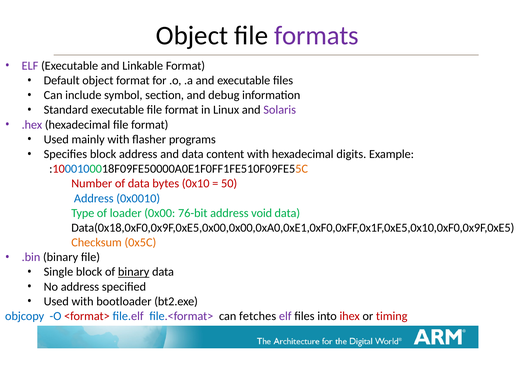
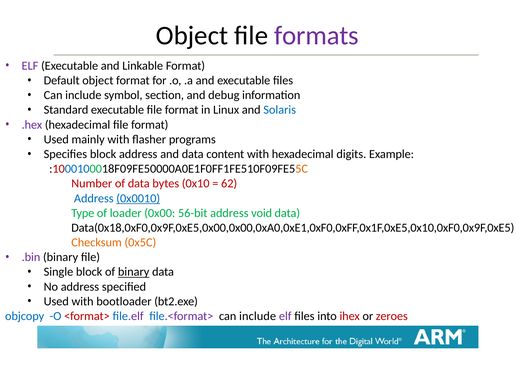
Solaris colour: purple -> blue (280, 110)
50: 50 -> 62 (229, 183)
0x0010 underline: none -> present (138, 198)
76-bit: 76-bit -> 56-bit (193, 213)
file.<format> can fetches: fetches -> include (258, 316)
timing: timing -> zeroes (392, 316)
